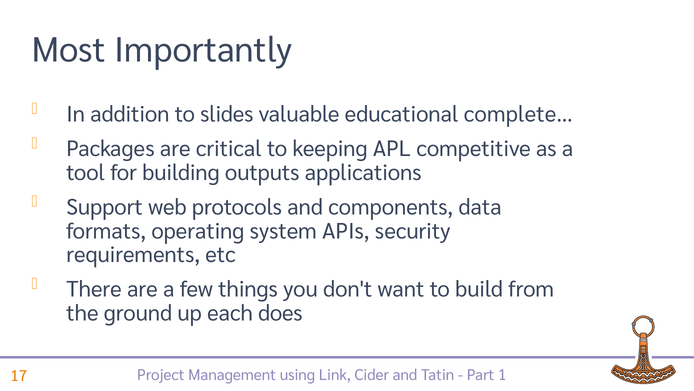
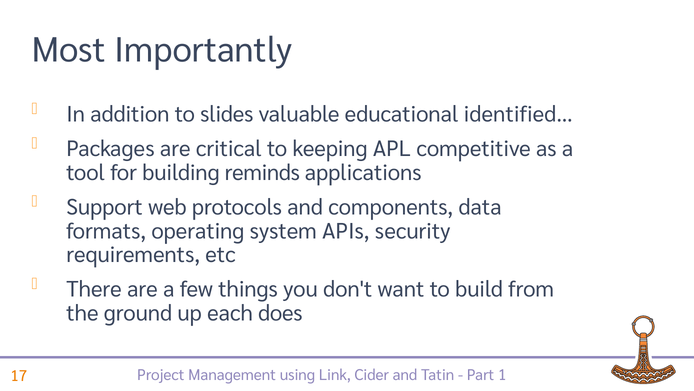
complete…: complete… -> identified… (518, 114)
outputs: outputs -> reminds (262, 173)
